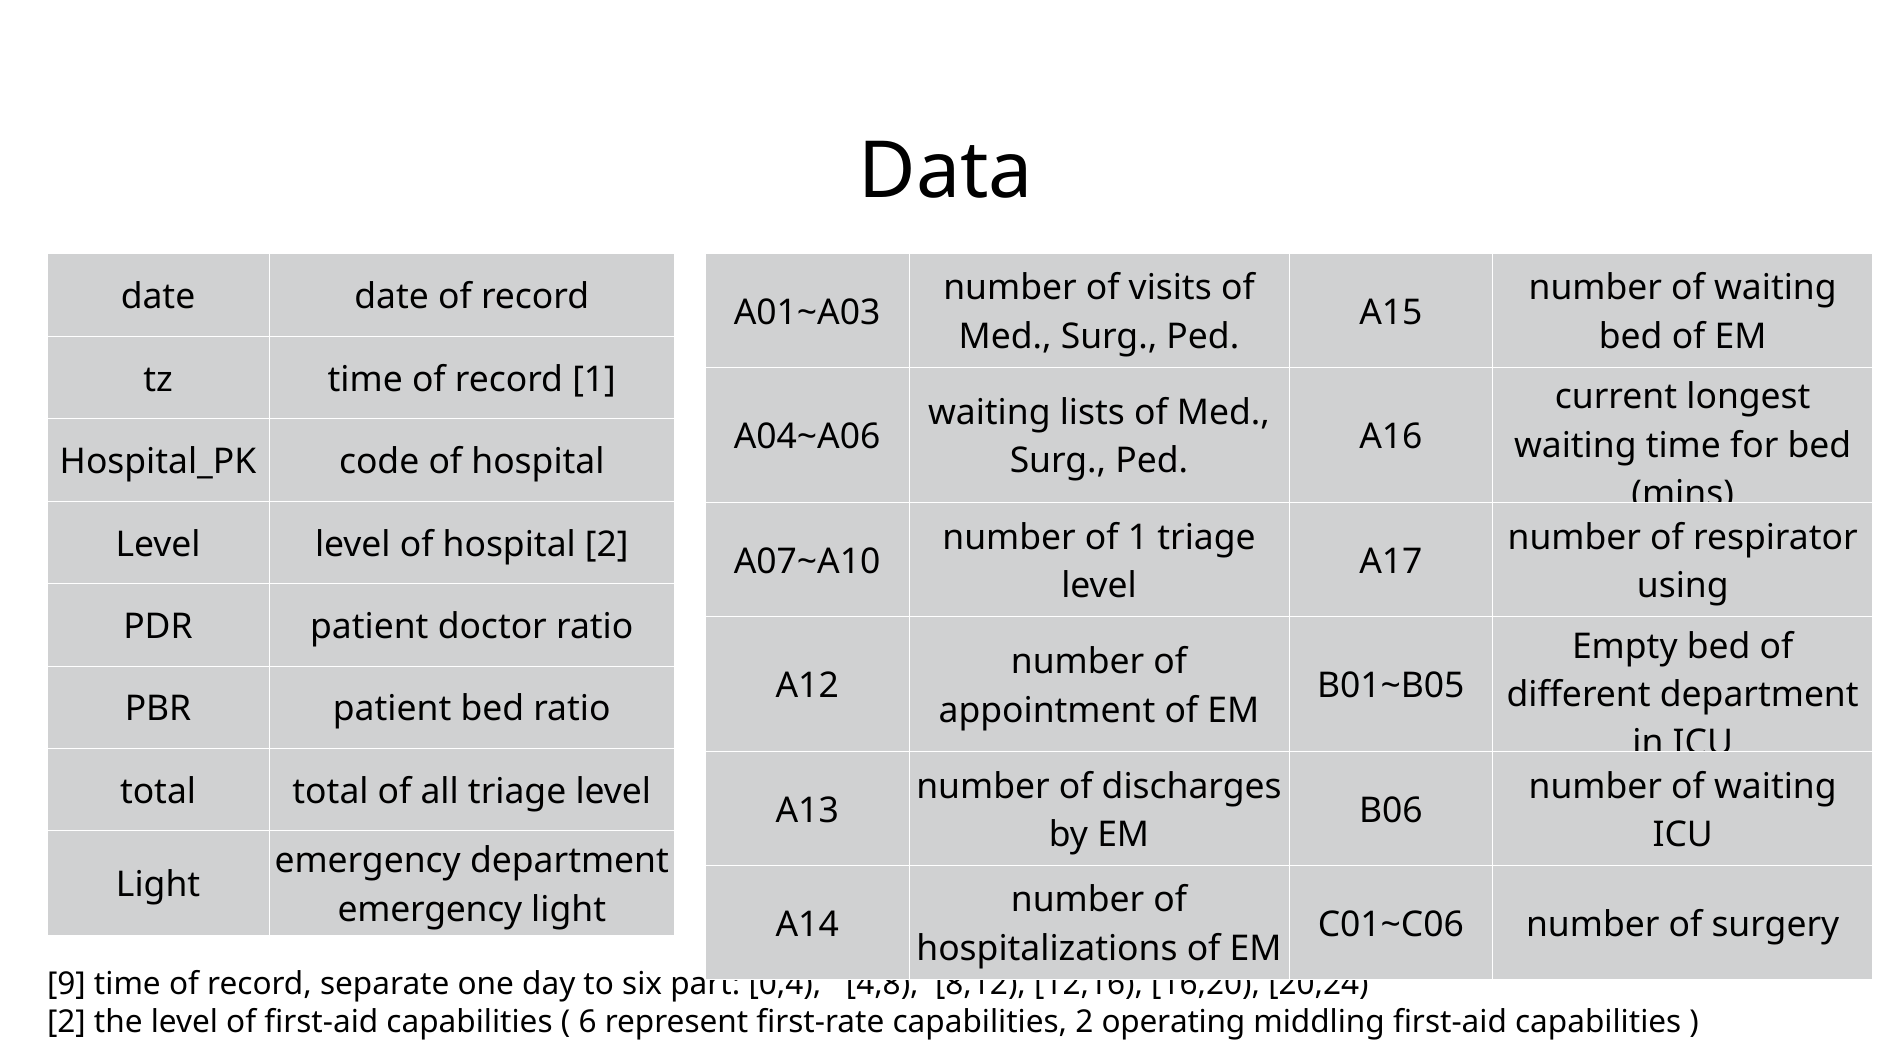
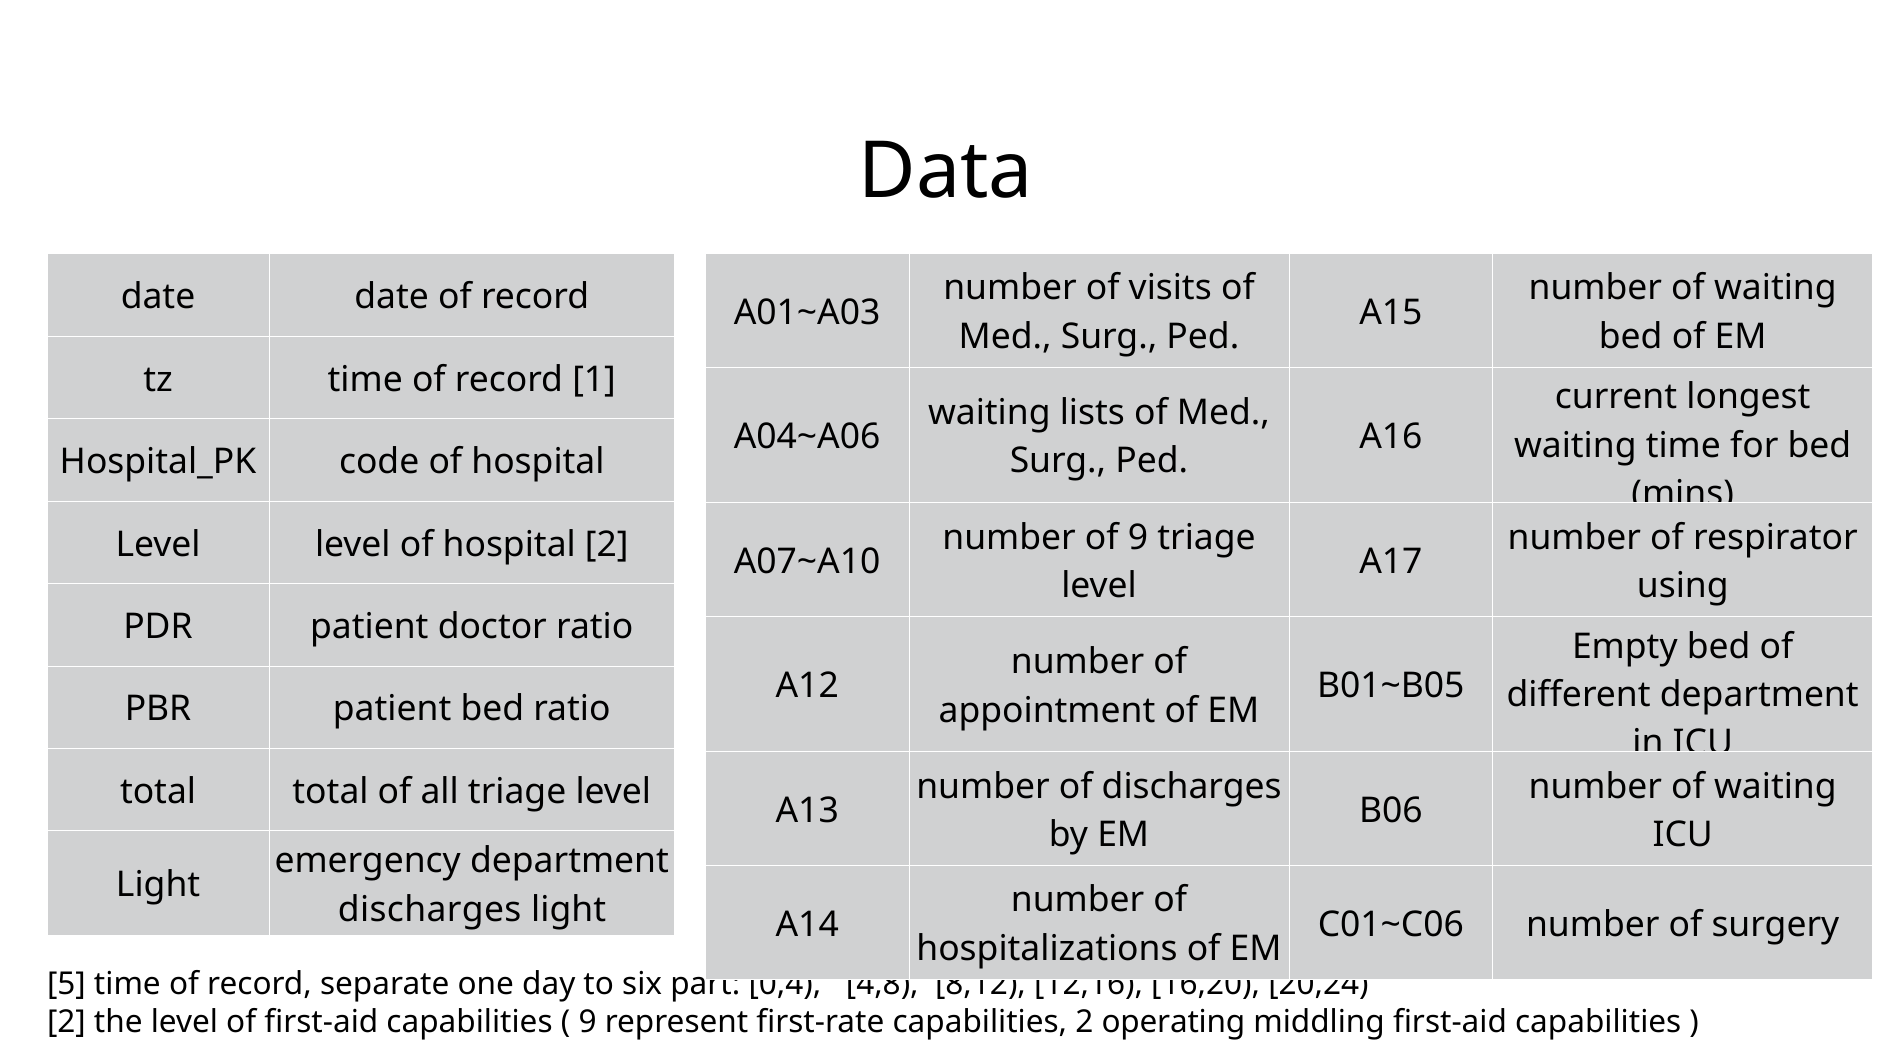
of 1: 1 -> 9 (1138, 537)
emergency: emergency -> discharges (430, 910)
9: 9 -> 5 (66, 984)
6: 6 -> 9 (588, 1022)
